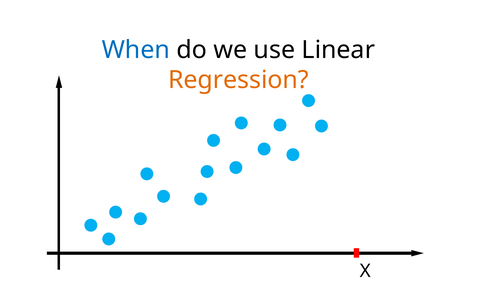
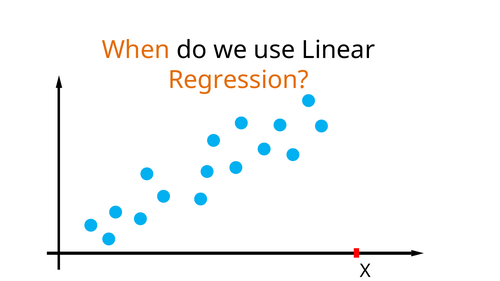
When colour: blue -> orange (136, 50)
